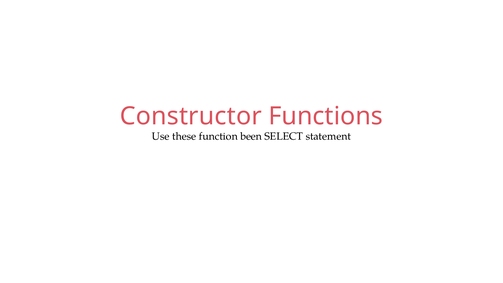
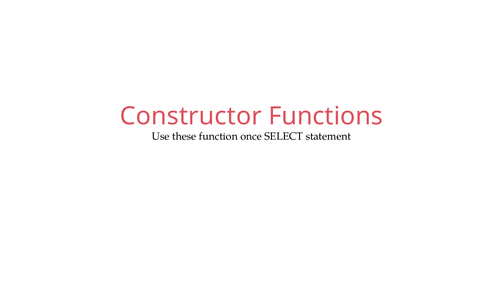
been: been -> once (251, 137)
